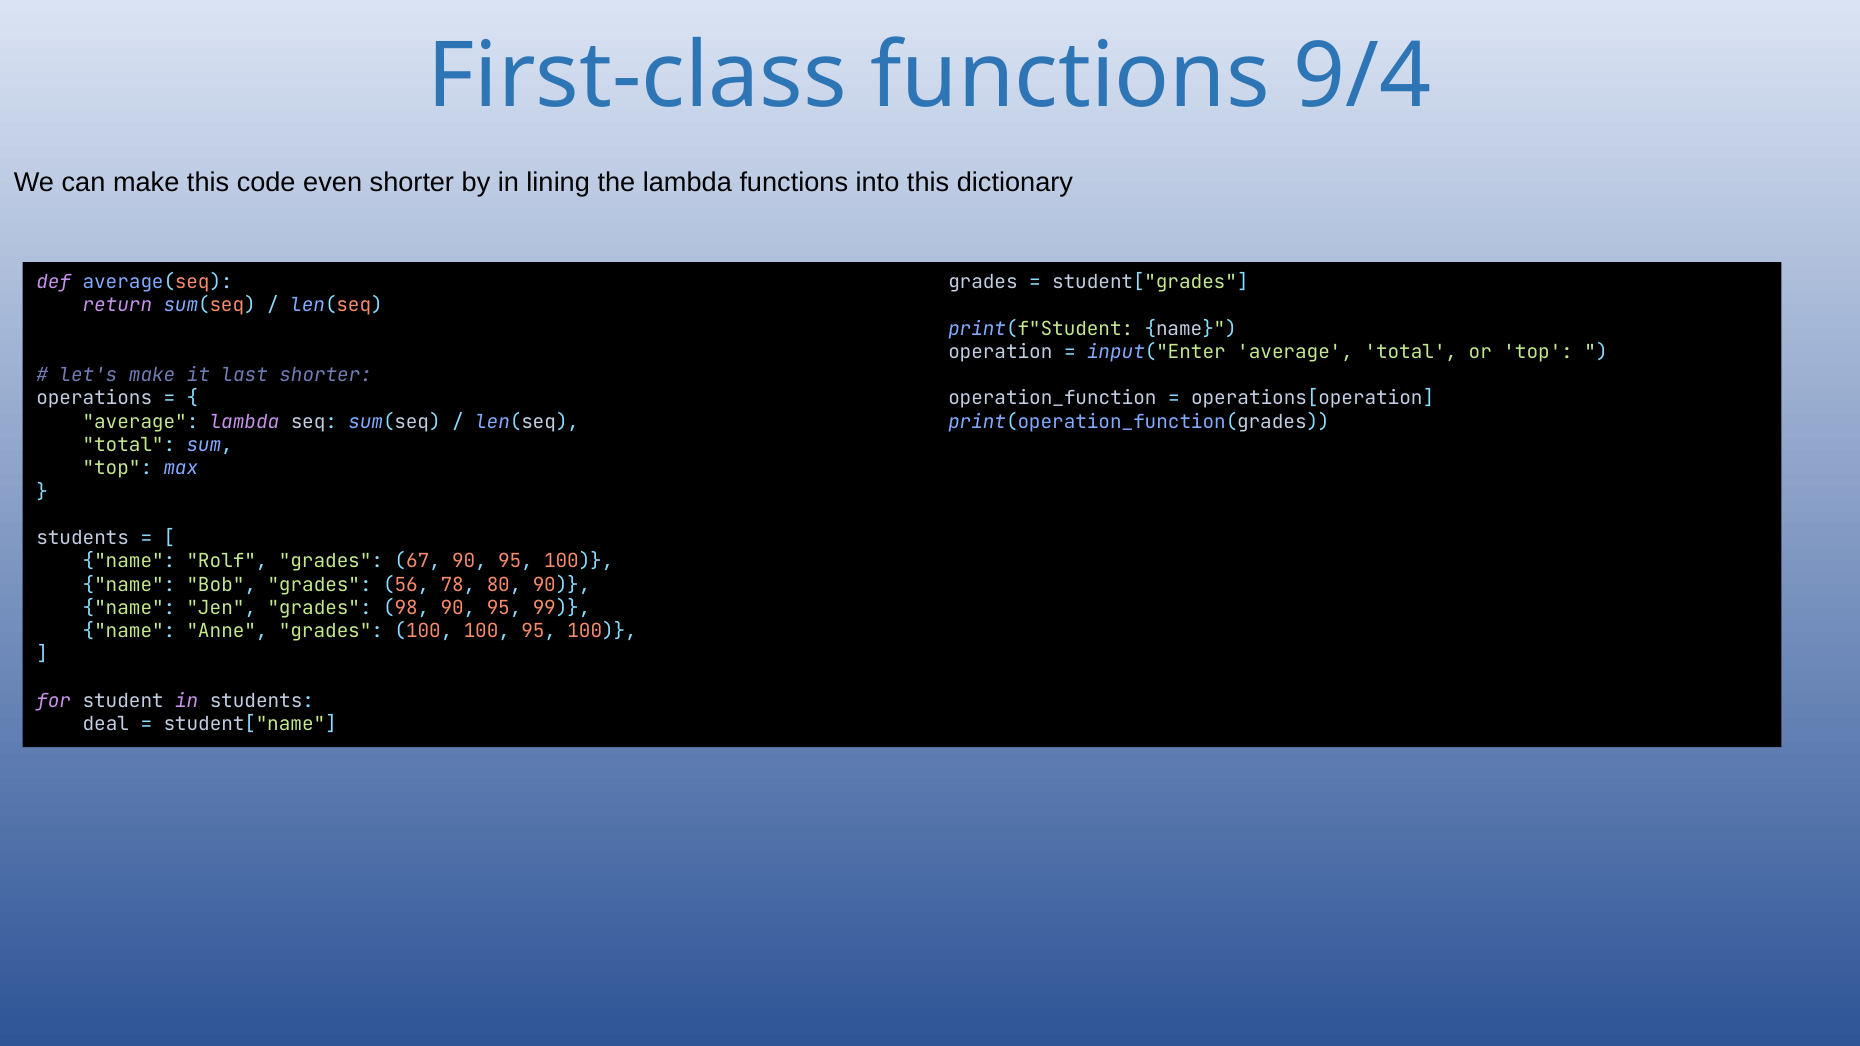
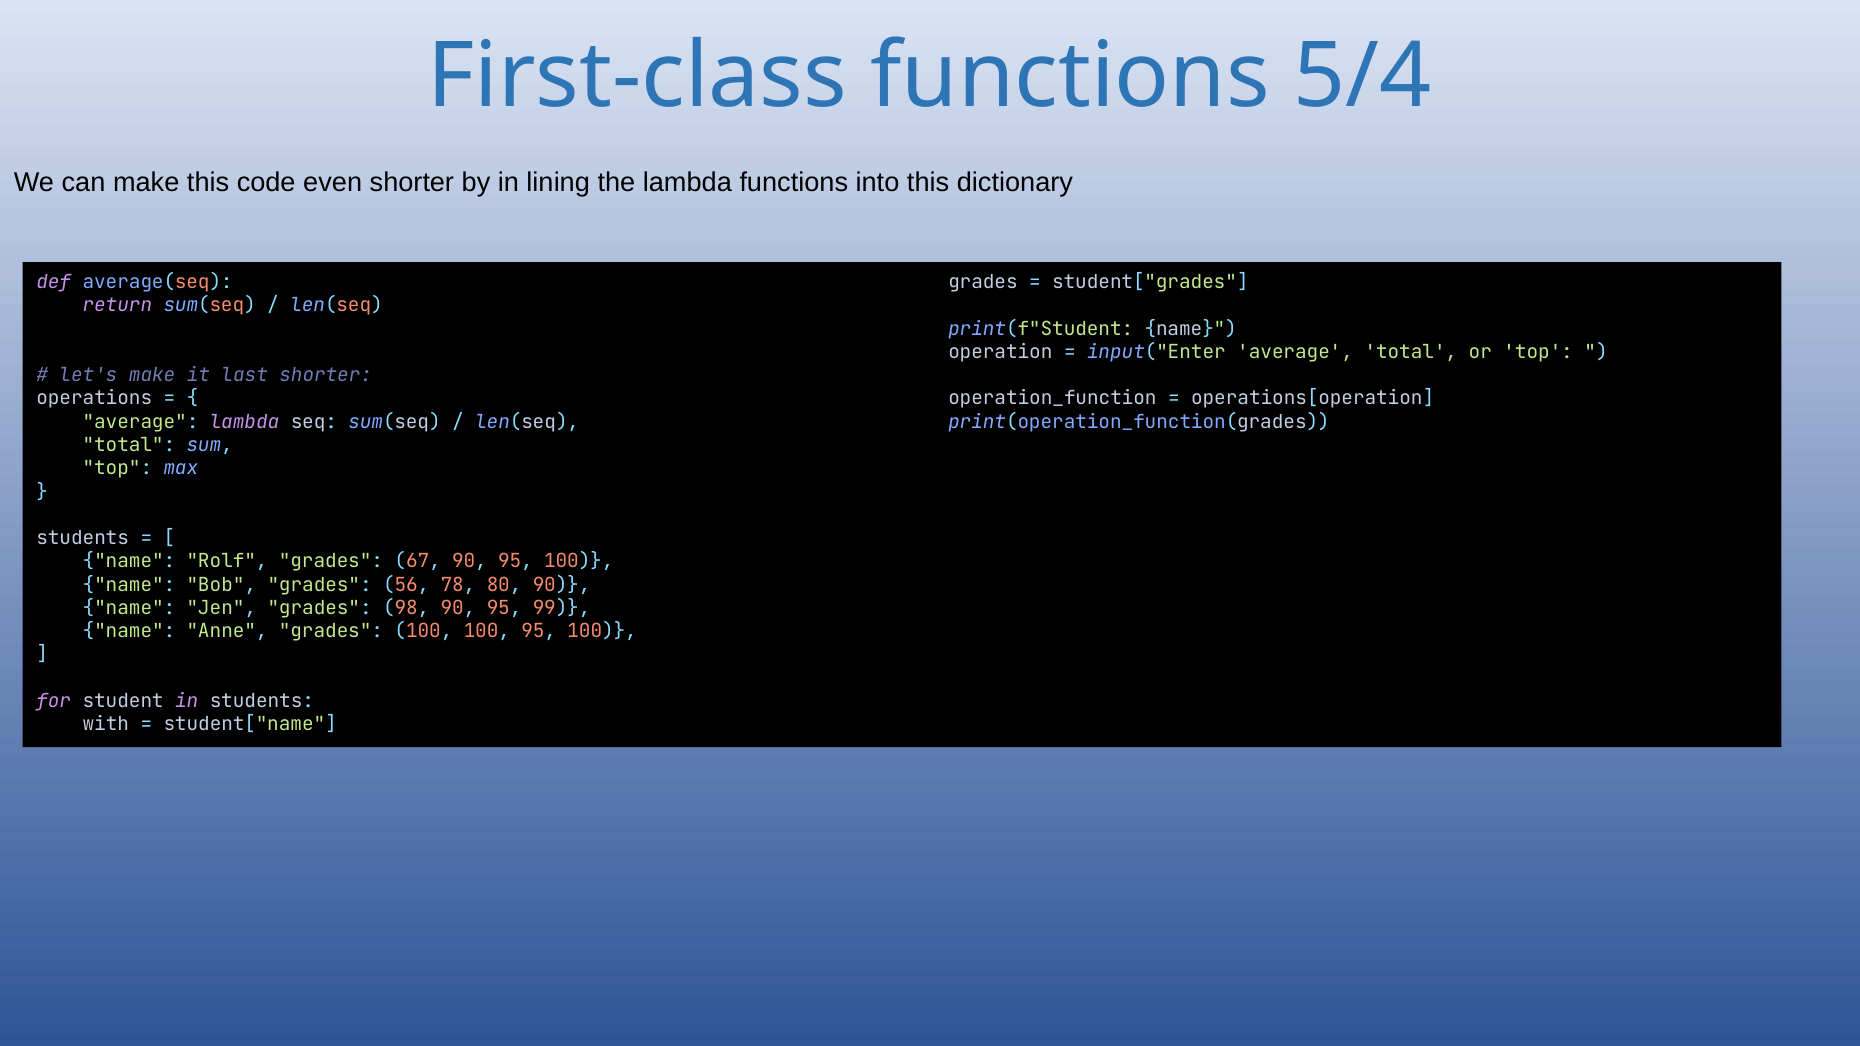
9/4: 9/4 -> 5/4 (1362, 76)
deal: deal -> with (106, 725)
